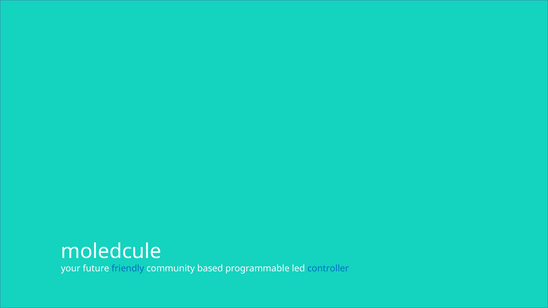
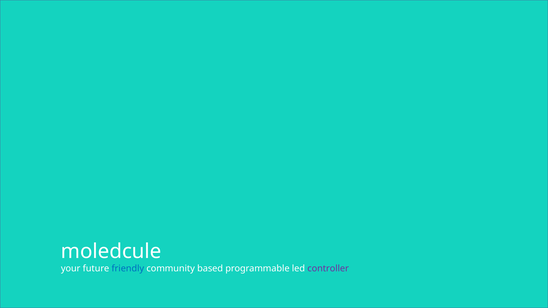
controller colour: blue -> purple (328, 269)
